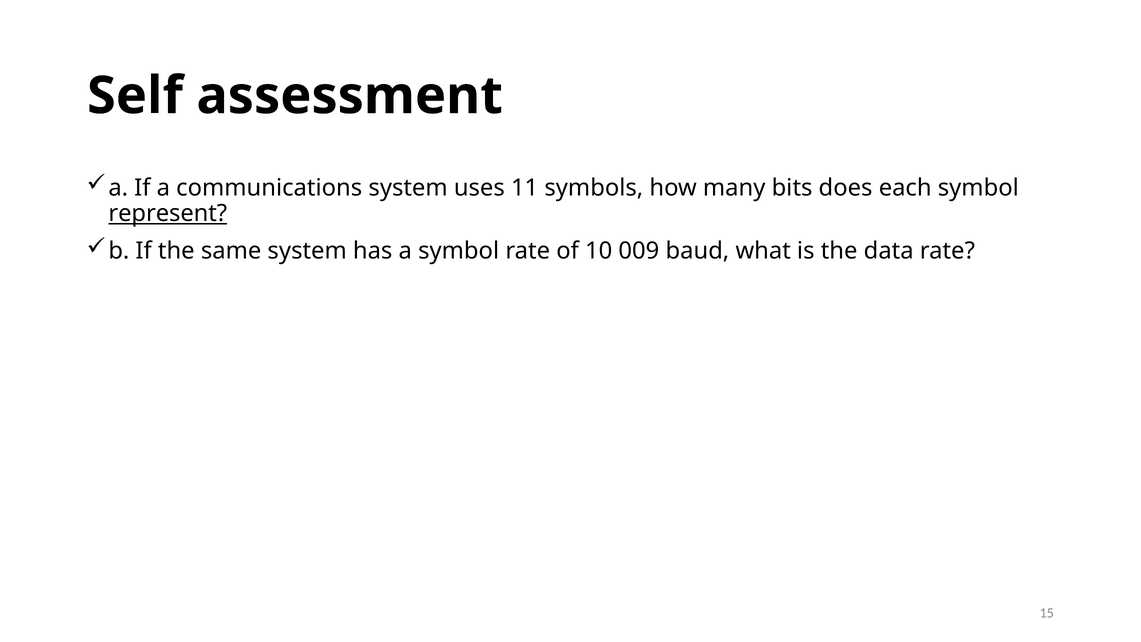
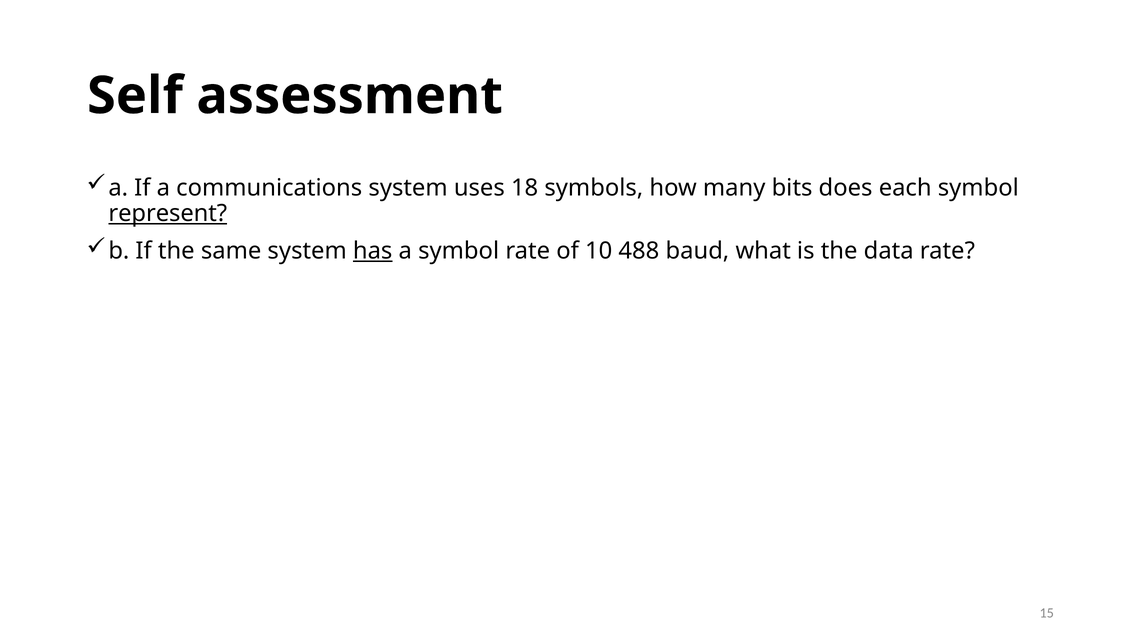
11: 11 -> 18 (525, 188)
has underline: none -> present (373, 251)
009: 009 -> 488 (639, 251)
